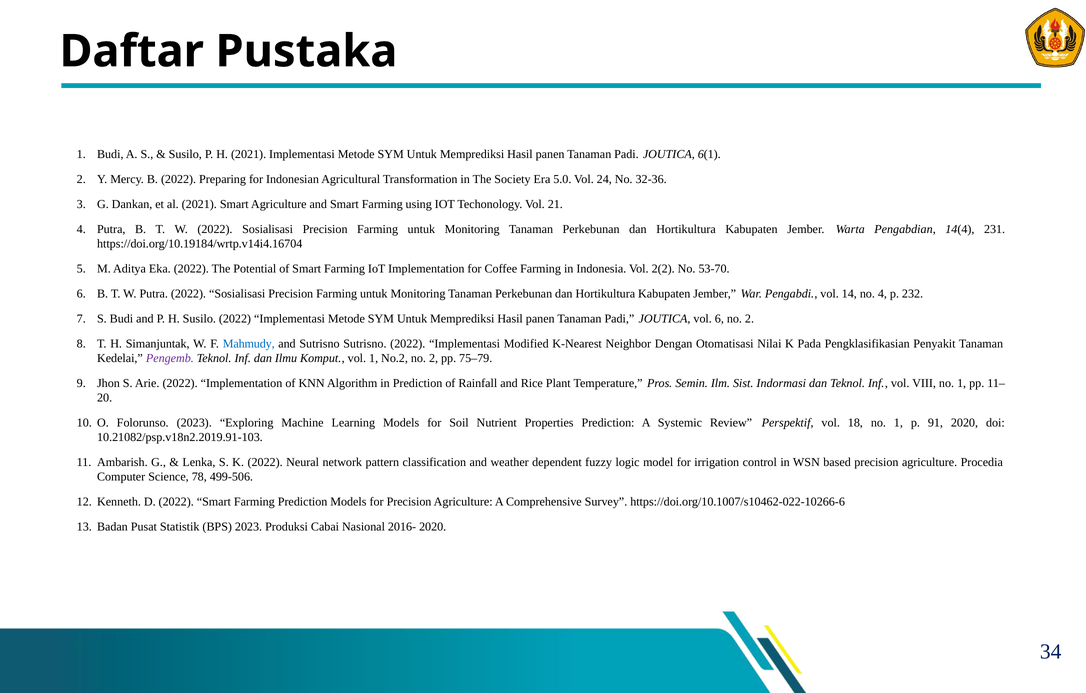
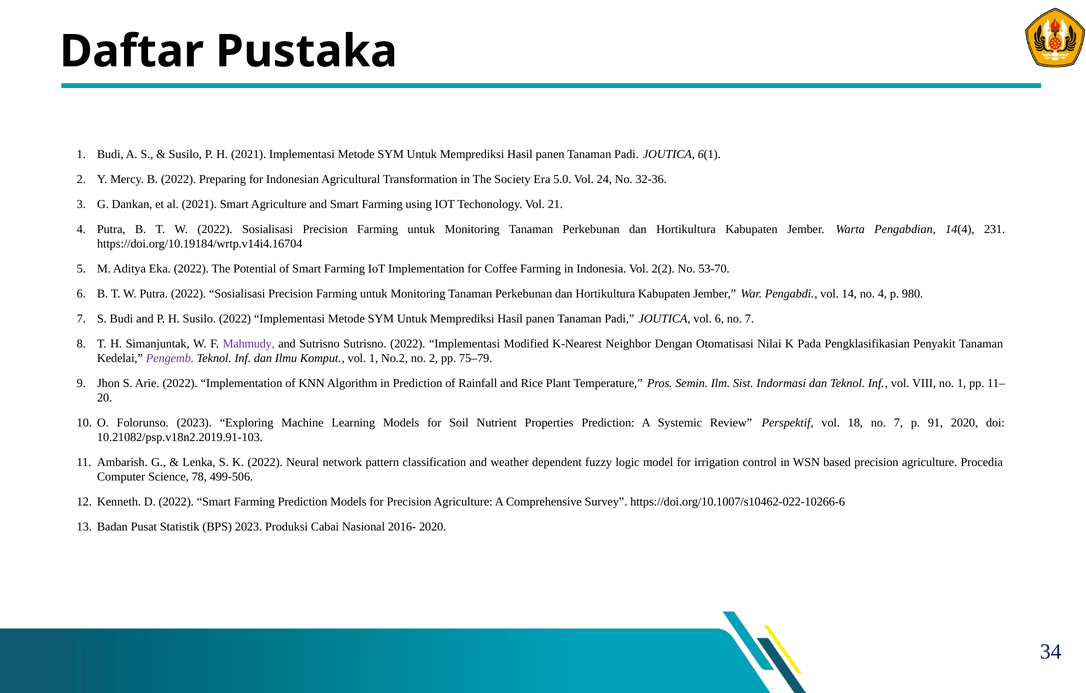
232: 232 -> 980 (913, 294)
6 no 2: 2 -> 7 (750, 319)
Mahmudy colour: blue -> purple (249, 344)
18 no 1: 1 -> 7 (898, 423)
